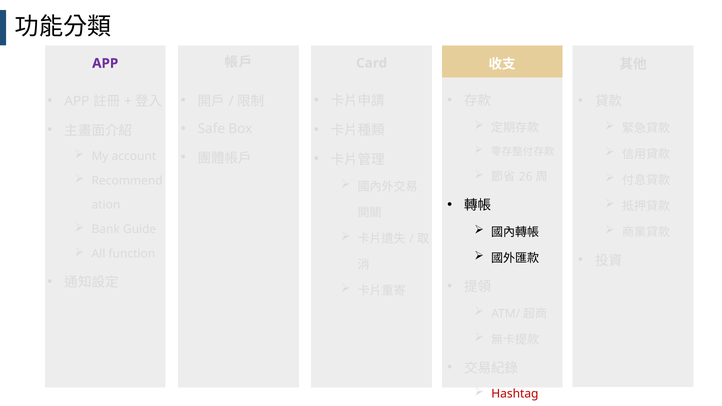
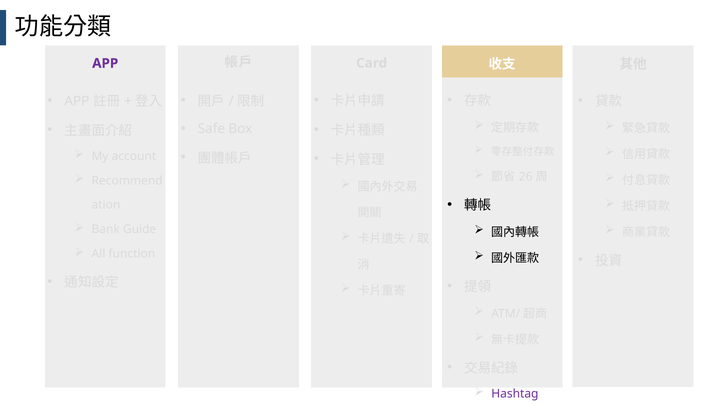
Hashtag colour: red -> purple (515, 394)
